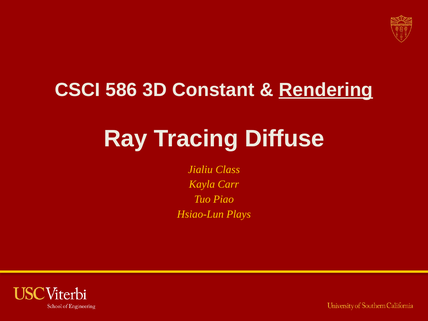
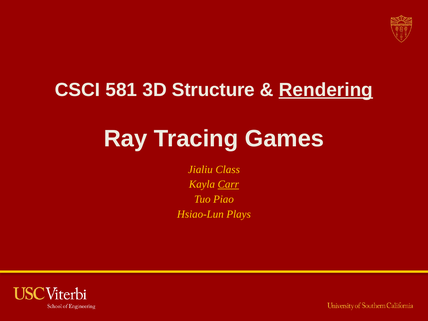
586: 586 -> 581 (121, 90)
Constant: Constant -> Structure (213, 90)
Diffuse: Diffuse -> Games (285, 139)
Carr underline: none -> present (228, 184)
